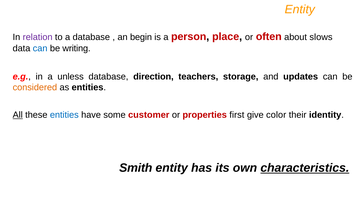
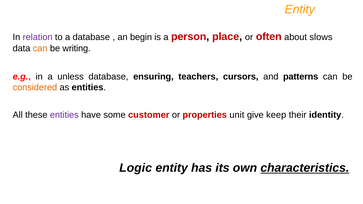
can colour: blue -> orange (40, 48)
direction: direction -> ensuring (153, 77)
storage: storage -> cursors (241, 77)
updates: updates -> patterns (301, 77)
All underline: present -> none (18, 115)
entities colour: blue -> purple (64, 115)
first: first -> unit (237, 115)
color: color -> keep (276, 115)
Smith: Smith -> Logic (136, 168)
